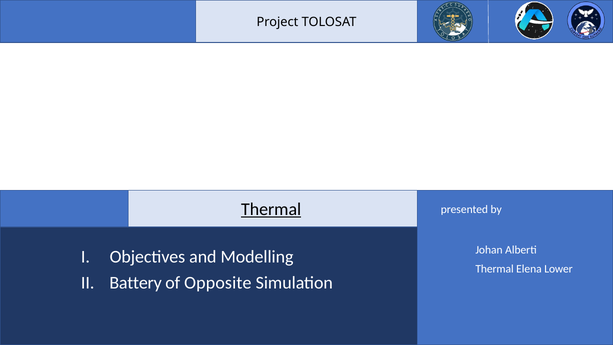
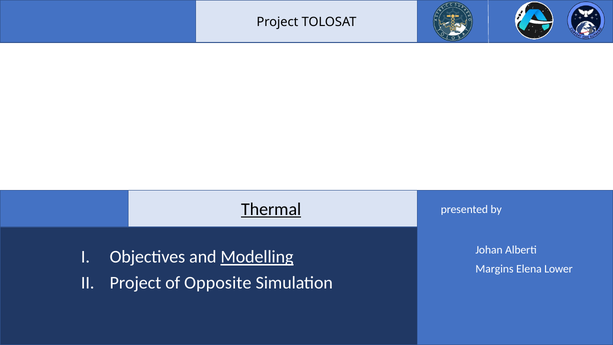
Modelling underline: none -> present (257, 257)
Thermal: Thermal -> Margins (494, 269)
Battery: Battery -> Project (135, 283)
